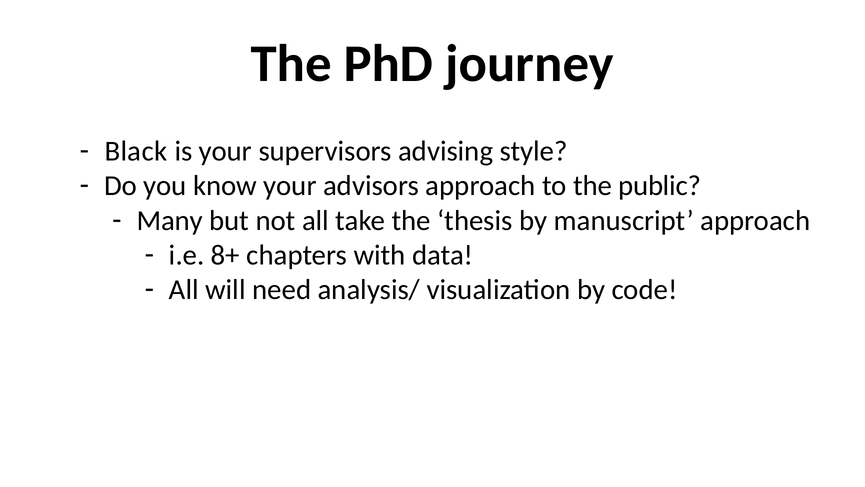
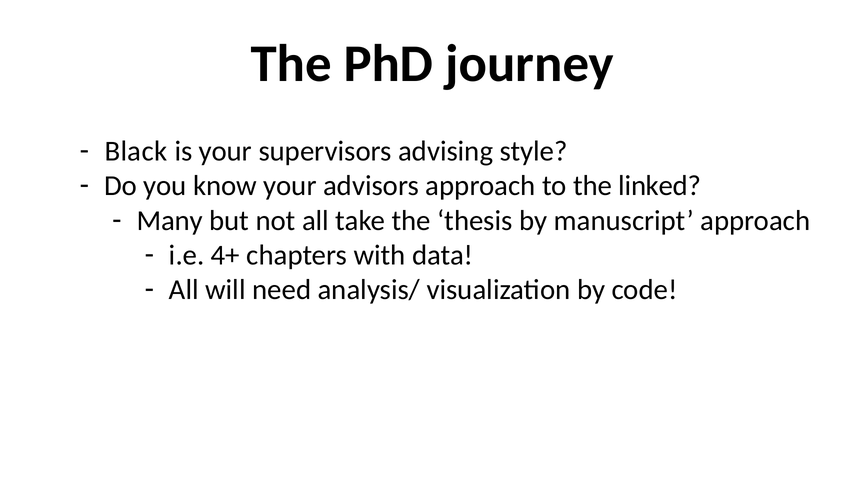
public: public -> linked (660, 186)
8+: 8+ -> 4+ (225, 255)
